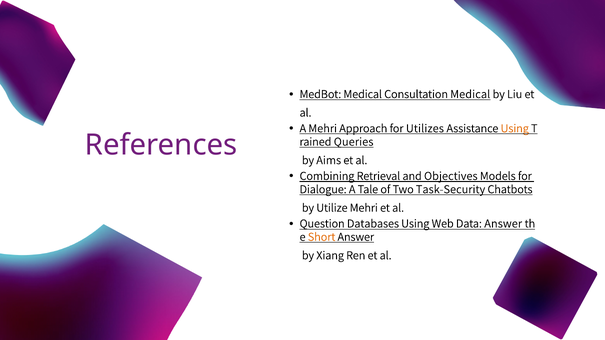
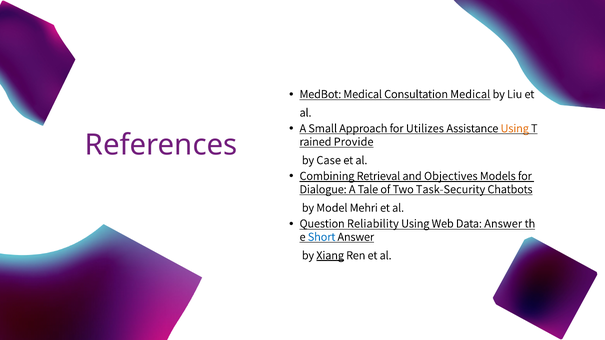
A Mehri: Mehri -> Small (323, 128)
Queries: Queries -> Provide (354, 142)
Aims: Aims -> Case (329, 160)
Utilize: Utilize -> Model (332, 208)
Databases: Databases -> Reliability (373, 224)
Short colour: orange -> blue (322, 237)
Xiang underline: none -> present (330, 256)
